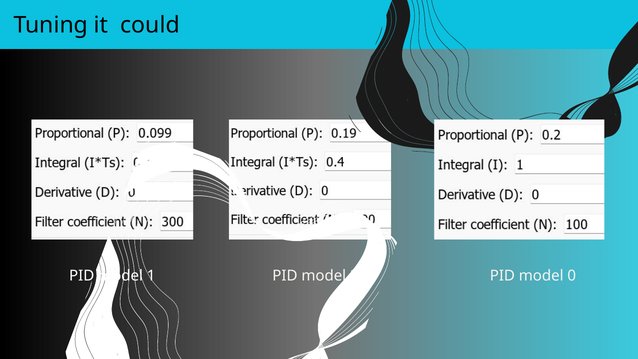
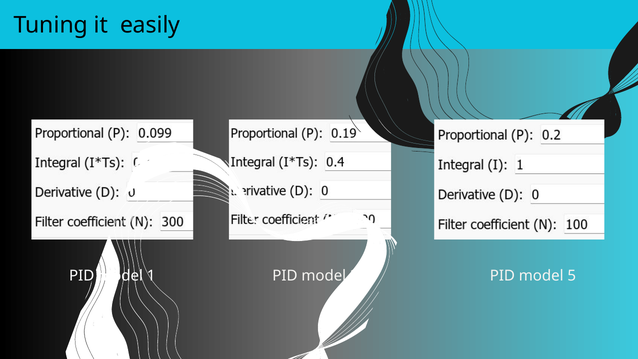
could: could -> easily (150, 25)
0: 0 -> 5 (572, 275)
